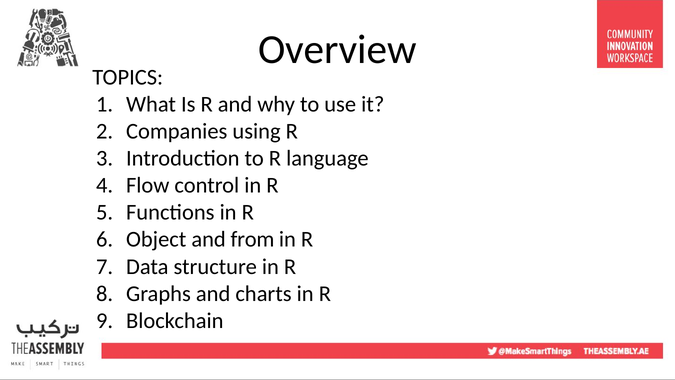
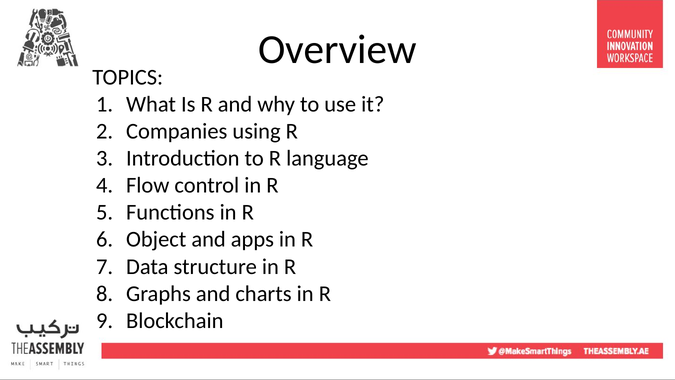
from: from -> apps (252, 239)
